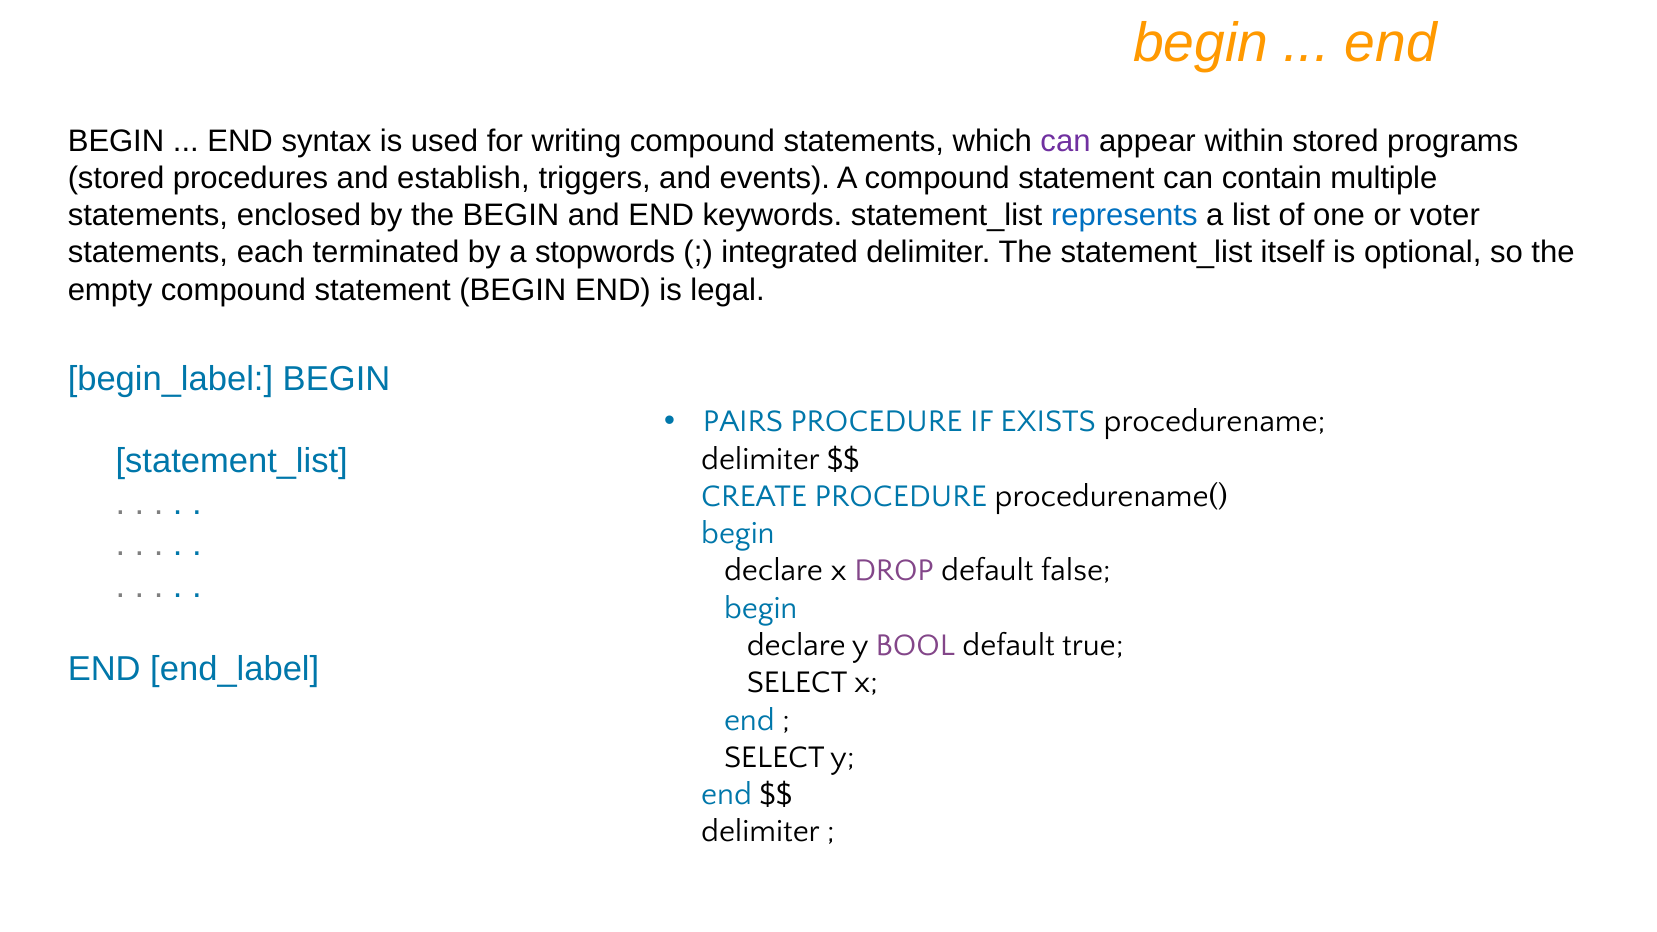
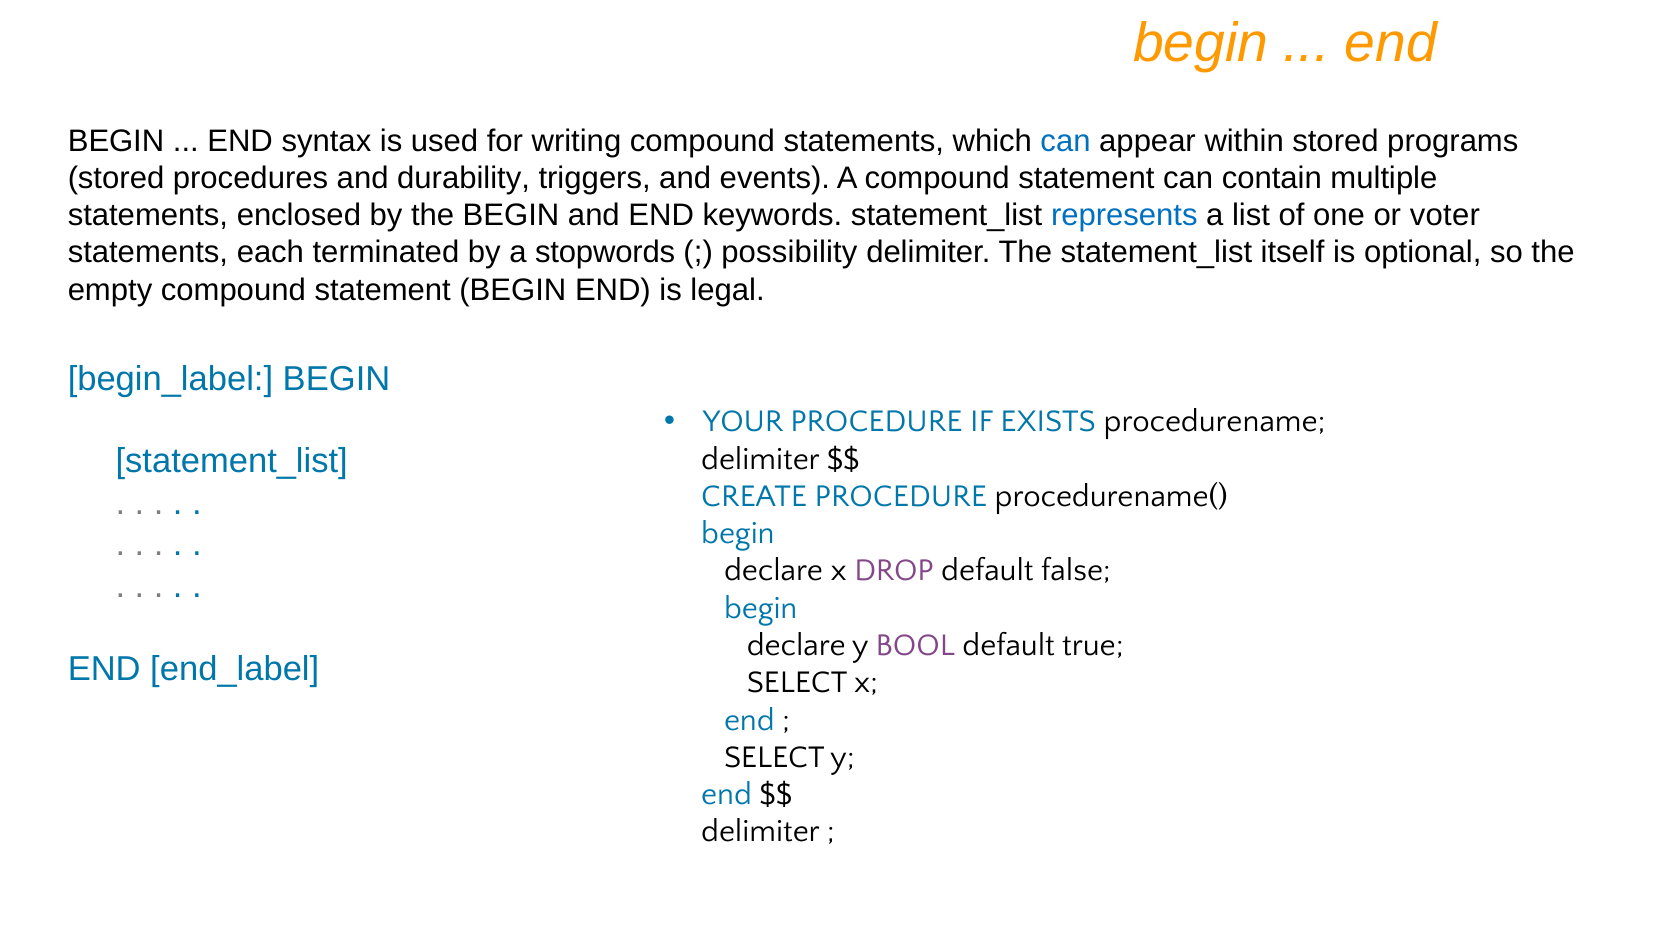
can colour: purple -> blue (1066, 141)
establish: establish -> durability (464, 178)
integrated: integrated -> possibility (789, 253)
PAIRS: PAIRS -> YOUR (743, 422)
